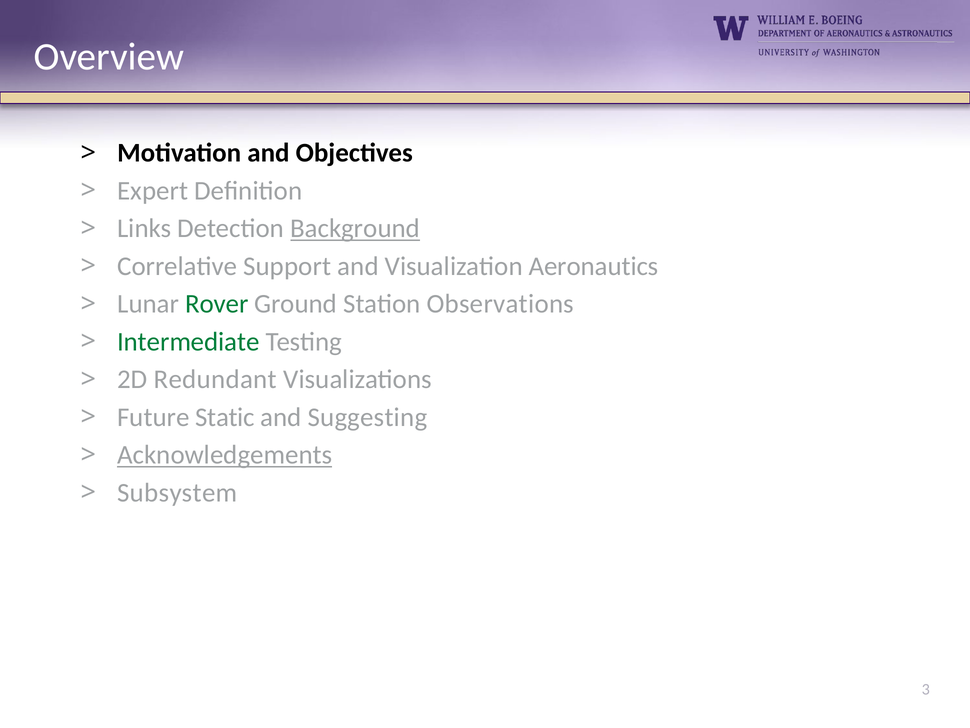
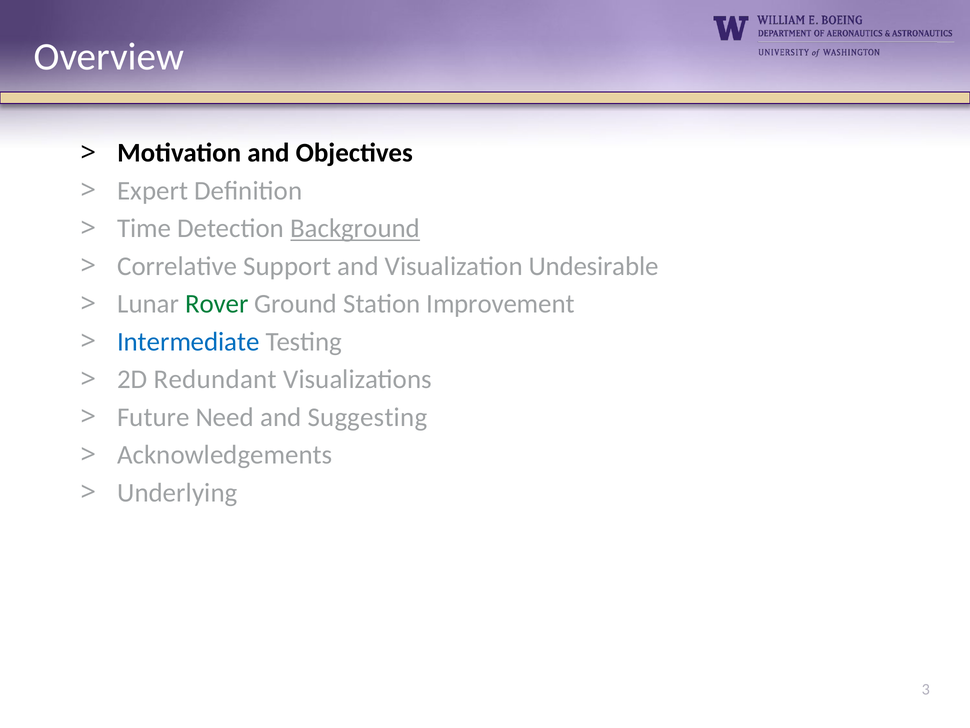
Links: Links -> Time (144, 228)
Aeronautics: Aeronautics -> Undesirable (594, 266)
Observations: Observations -> Improvement (500, 304)
Intermediate colour: green -> blue (188, 342)
Static: Static -> Need (225, 417)
Acknowledgements underline: present -> none (225, 455)
Subsystem: Subsystem -> Underlying (177, 492)
